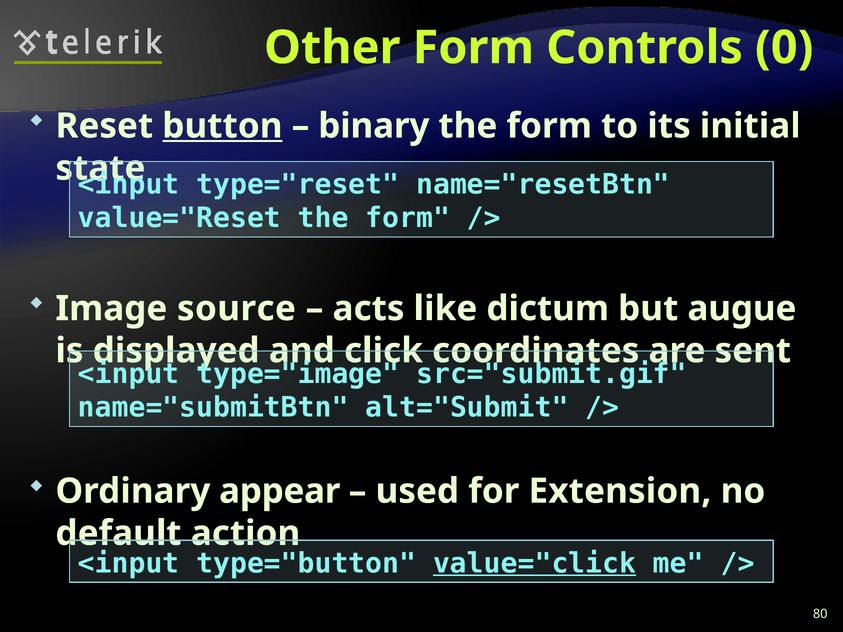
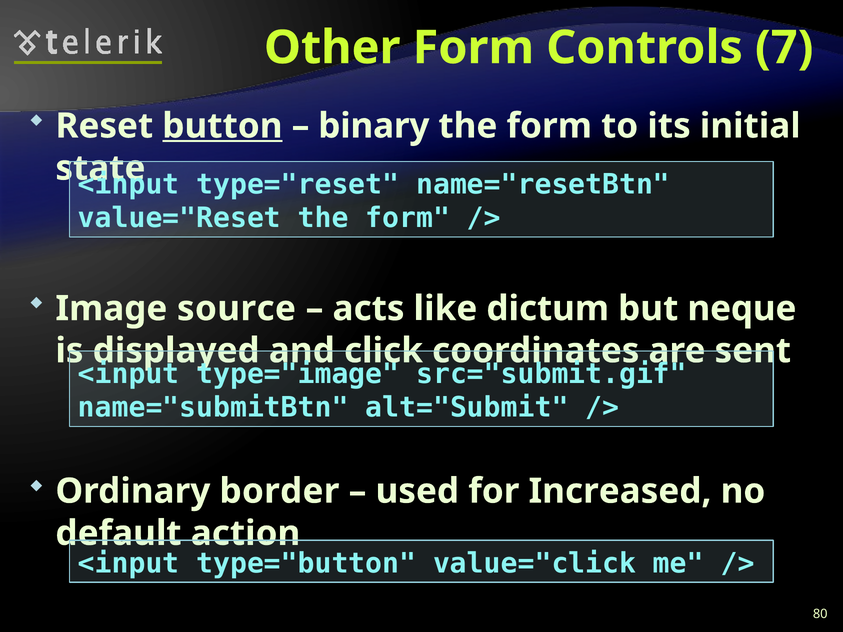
0: 0 -> 7 (784, 48)
augue: augue -> neque (742, 309)
appear: appear -> border (279, 491)
Extension: Extension -> Increased (620, 491)
value="click underline: present -> none (535, 563)
